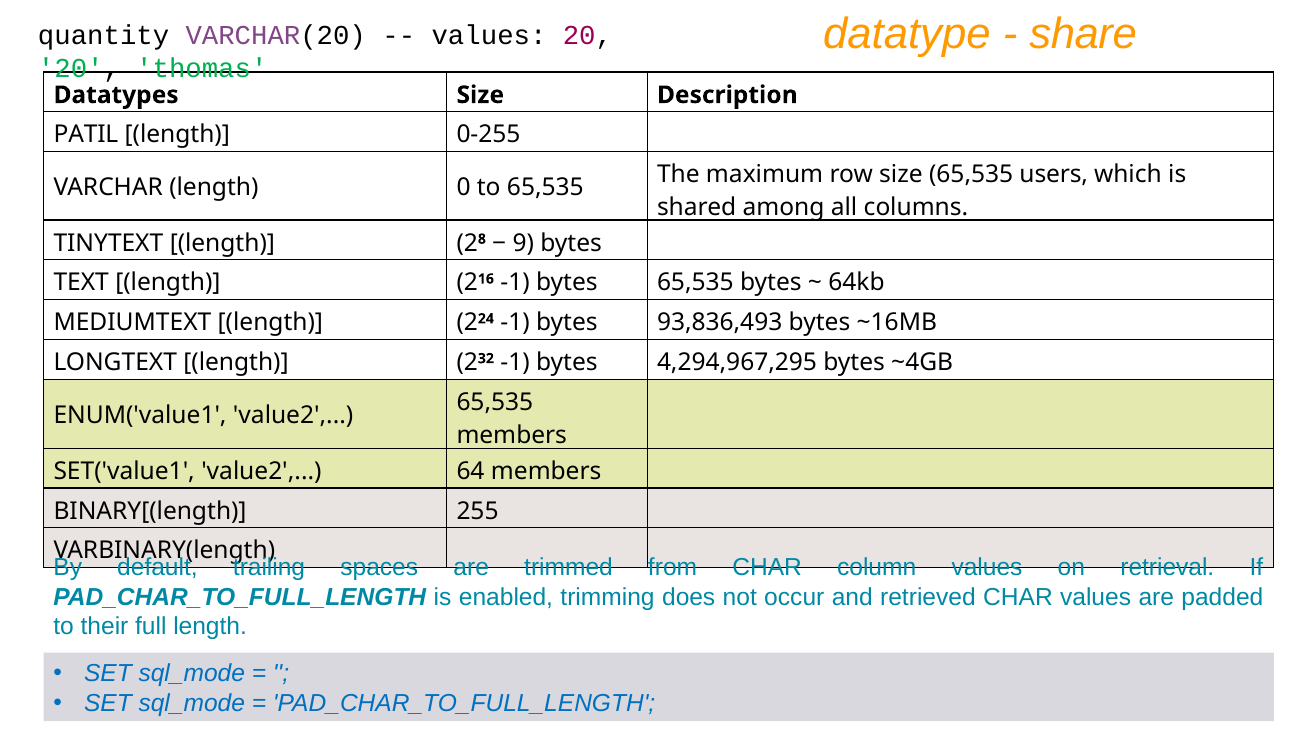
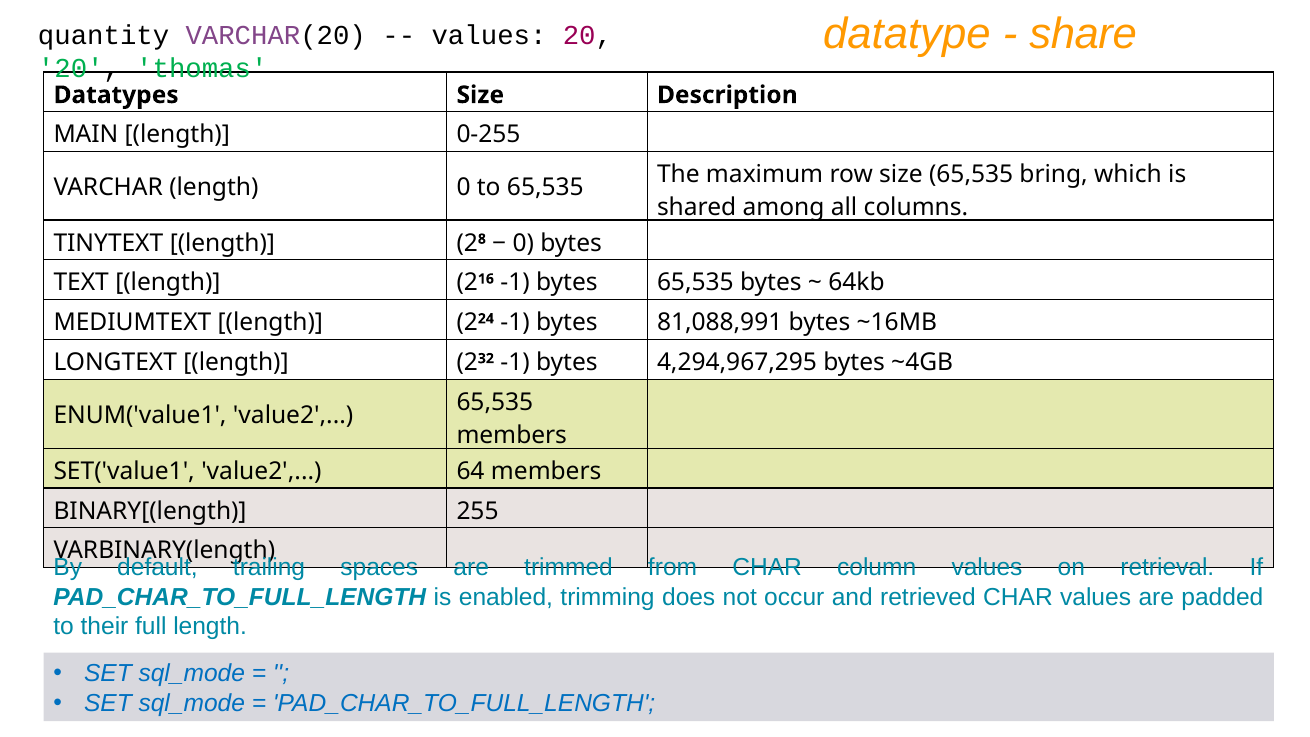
PATIL: PATIL -> MAIN (86, 134)
users: users -> bring (1054, 174)
9: 9 -> 0 (523, 243)
93,836,493: 93,836,493 -> 81,088,991 (720, 323)
